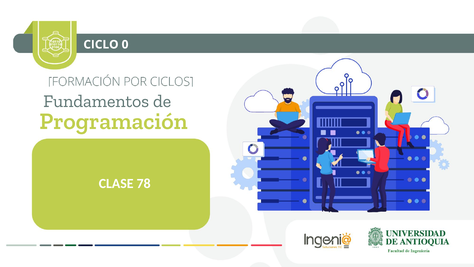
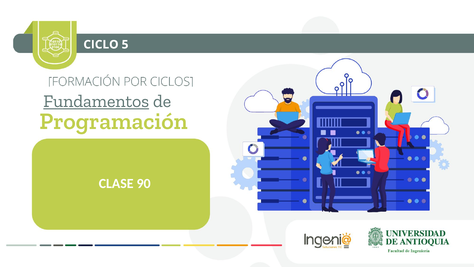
0: 0 -> 5 (125, 45)
Fundamentos underline: none -> present (96, 101)
78: 78 -> 90 (144, 183)
